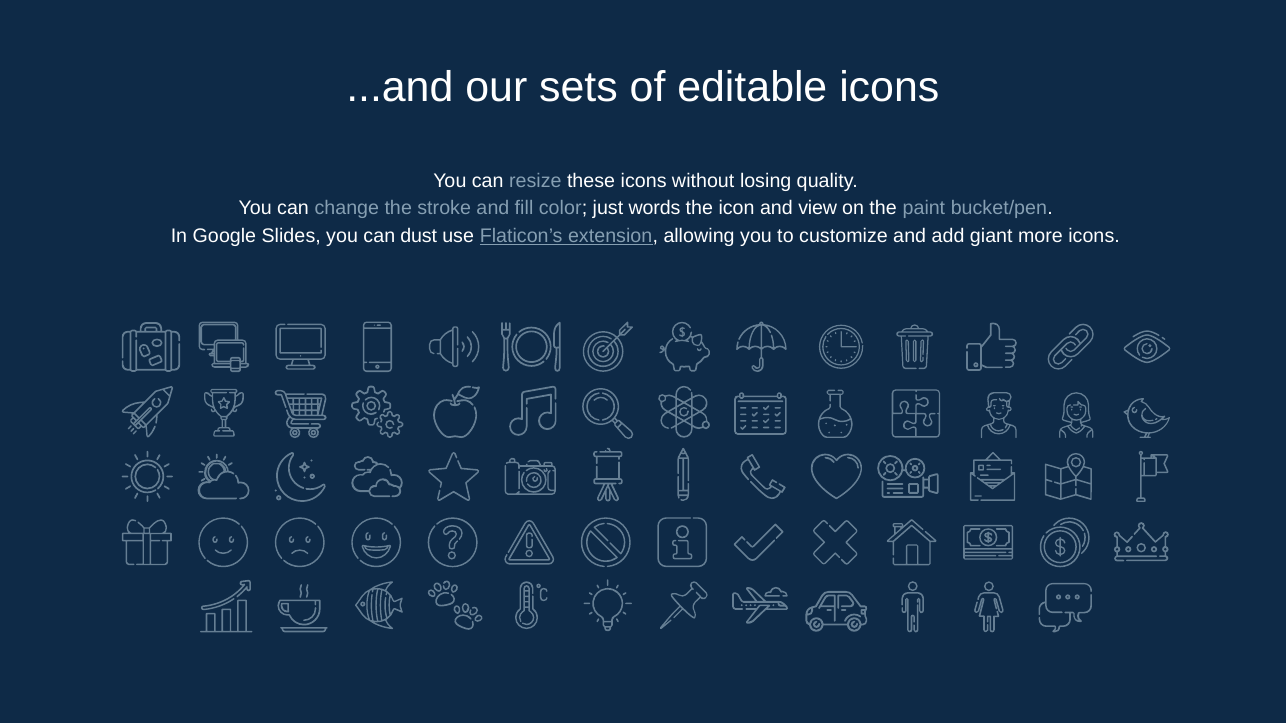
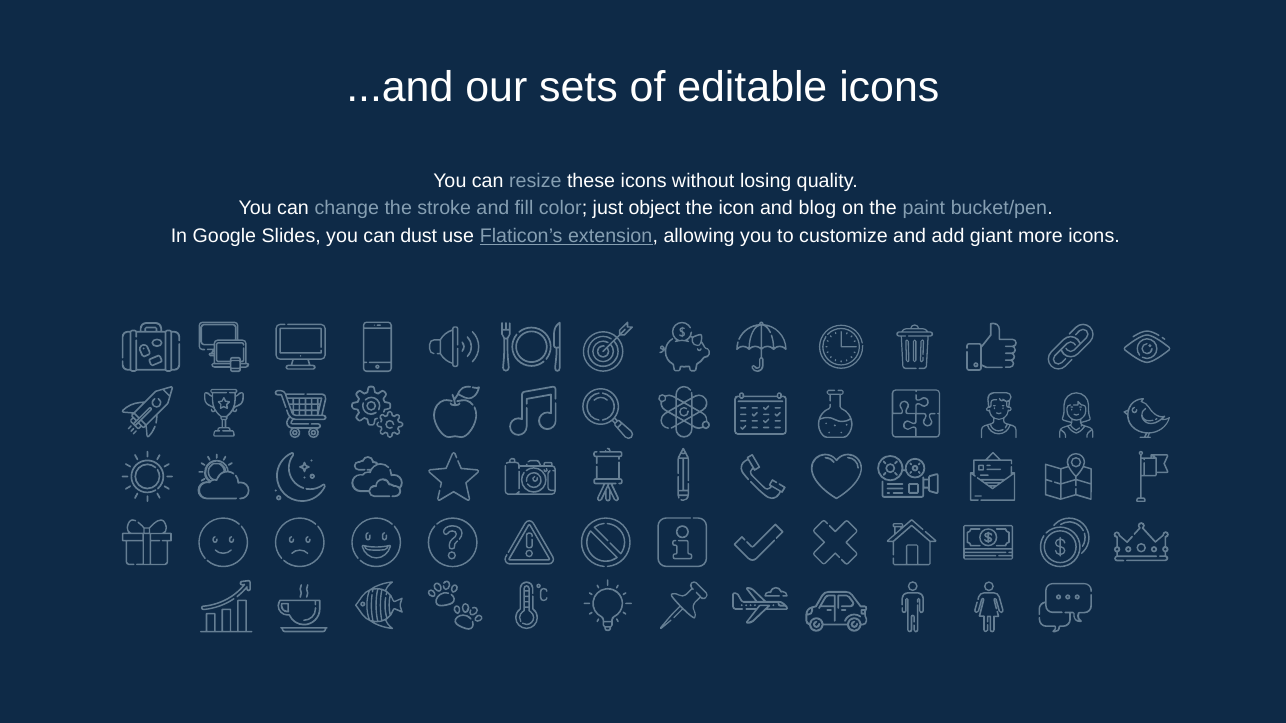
words: words -> object (654, 209)
view: view -> blog (817, 209)
